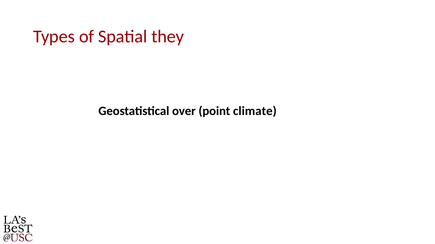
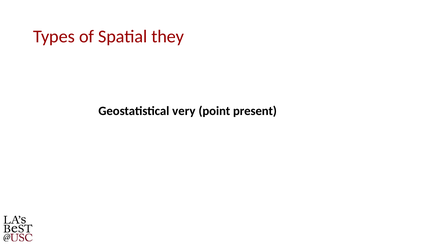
over: over -> very (184, 111)
climate: climate -> present (255, 111)
